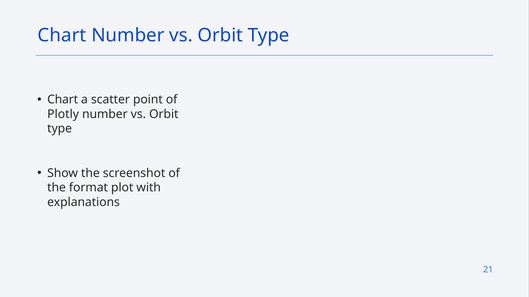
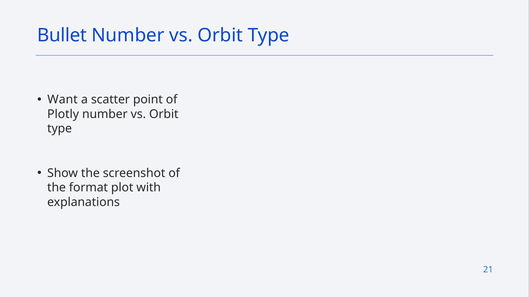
Chart: Chart -> Bullet (62, 35)
Chart: Chart -> Want (63, 100)
